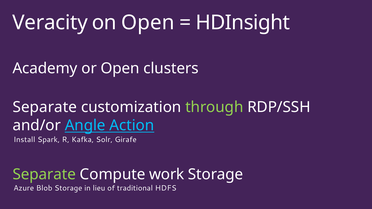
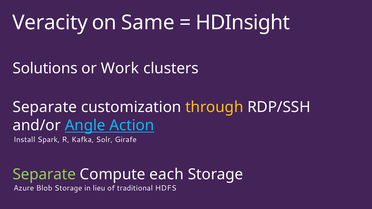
on Open: Open -> Same (148, 23)
Academy: Academy -> Solutions (45, 68)
or Open: Open -> Work (120, 68)
through colour: light green -> yellow (214, 107)
work: work -> each (167, 175)
